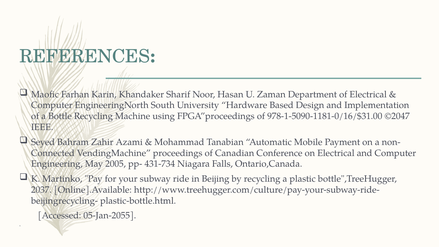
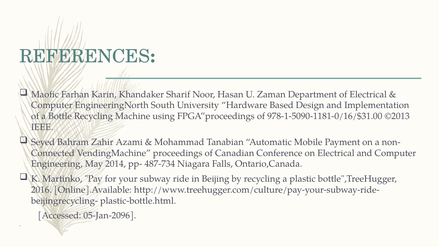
©2047: ©2047 -> ©2013 (397, 116)
2005: 2005 -> 2014 (116, 164)
431-734: 431-734 -> 487-734 (160, 164)
2037: 2037 -> 2016 (41, 190)
05-Jan-2055: 05-Jan-2055 -> 05-Jan-2096 (110, 215)
